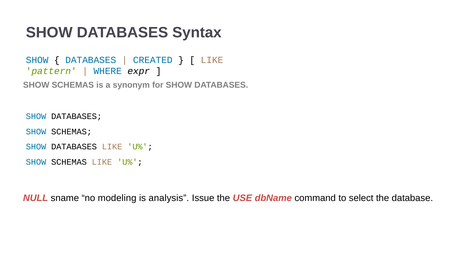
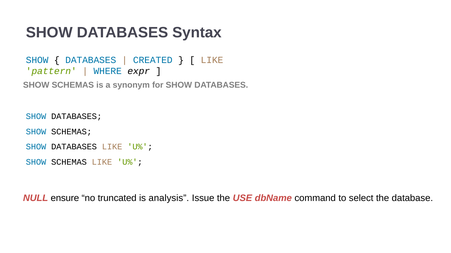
sname: sname -> ensure (65, 199)
modeling: modeling -> truncated (117, 199)
